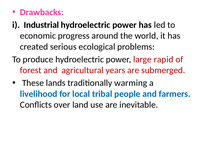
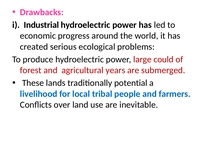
rapid: rapid -> could (164, 60)
warming: warming -> potential (131, 83)
